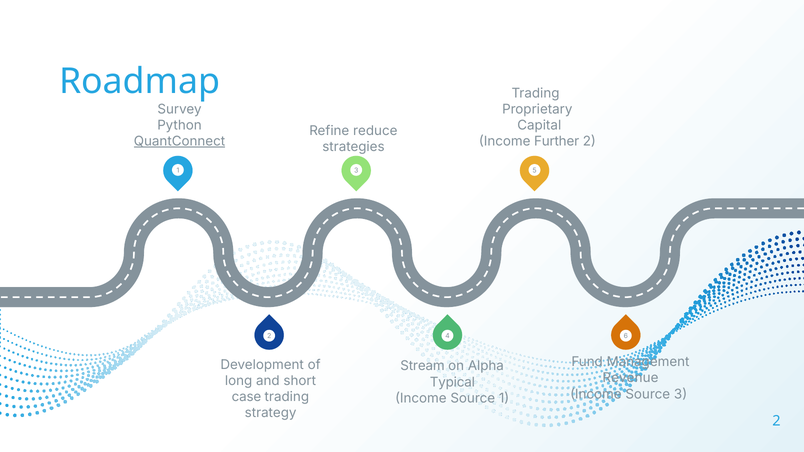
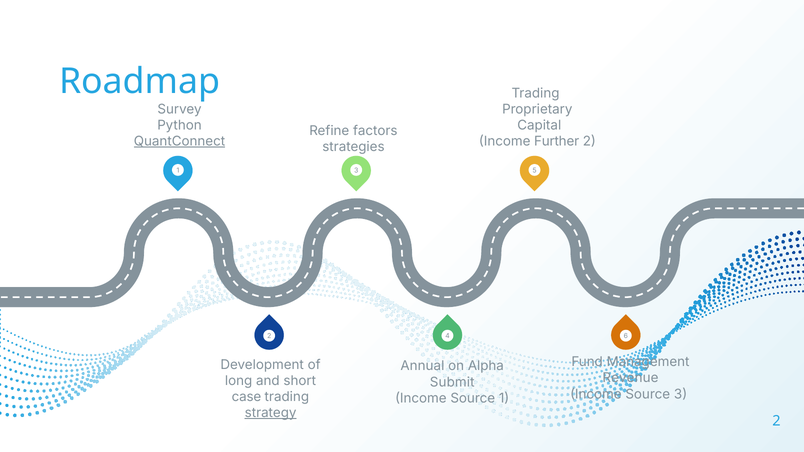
reduce: reduce -> factors (375, 131)
Stream: Stream -> Annual (422, 366)
Typical: Typical -> Submit (452, 382)
strategy underline: none -> present (271, 413)
